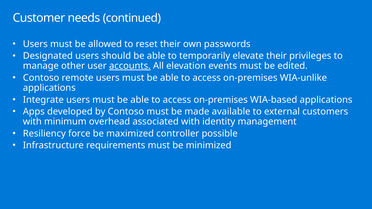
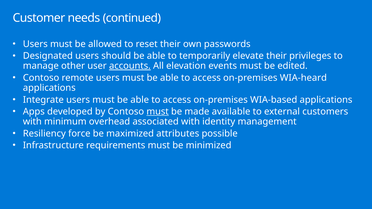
WIA-unlike: WIA-unlike -> WIA-heard (303, 78)
must underline: none -> present (158, 112)
controller: controller -> attributes (178, 134)
